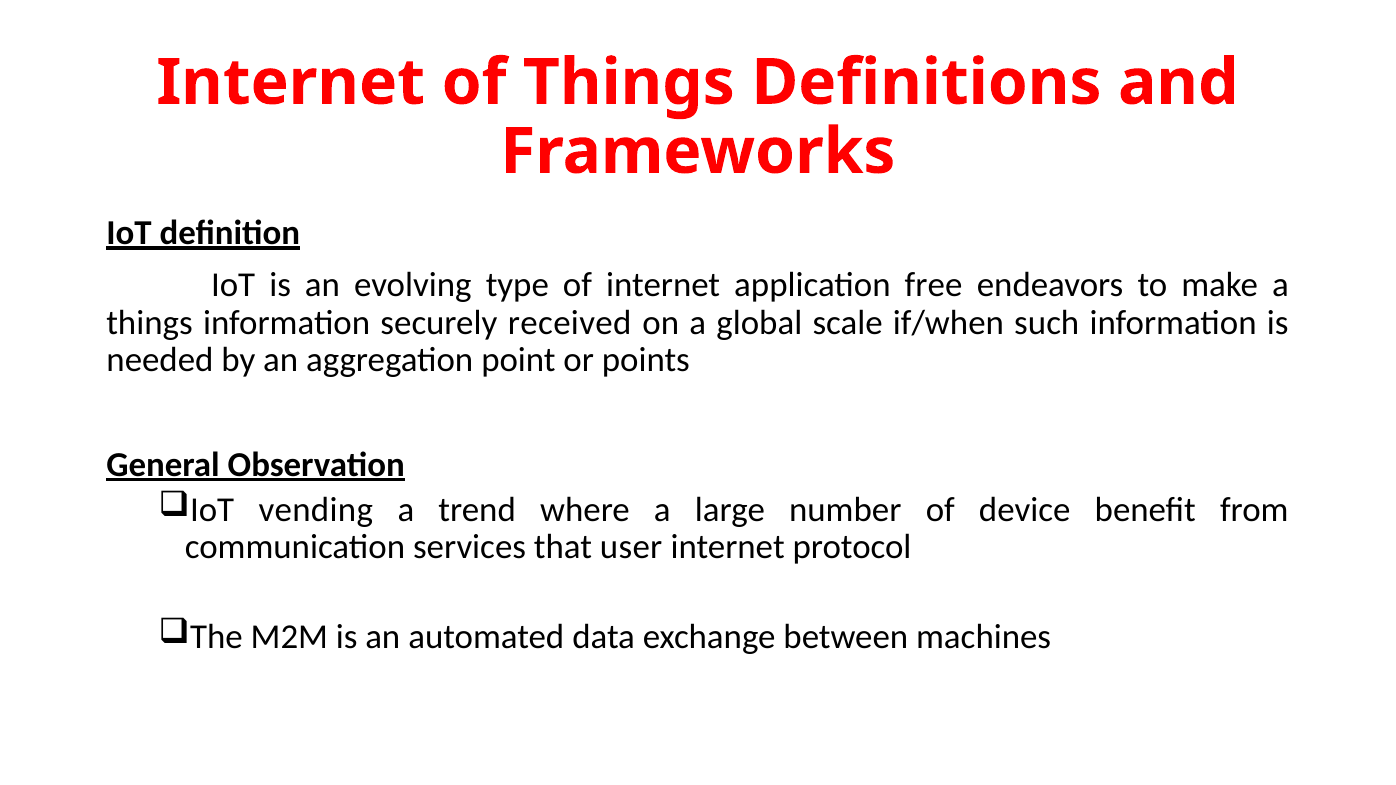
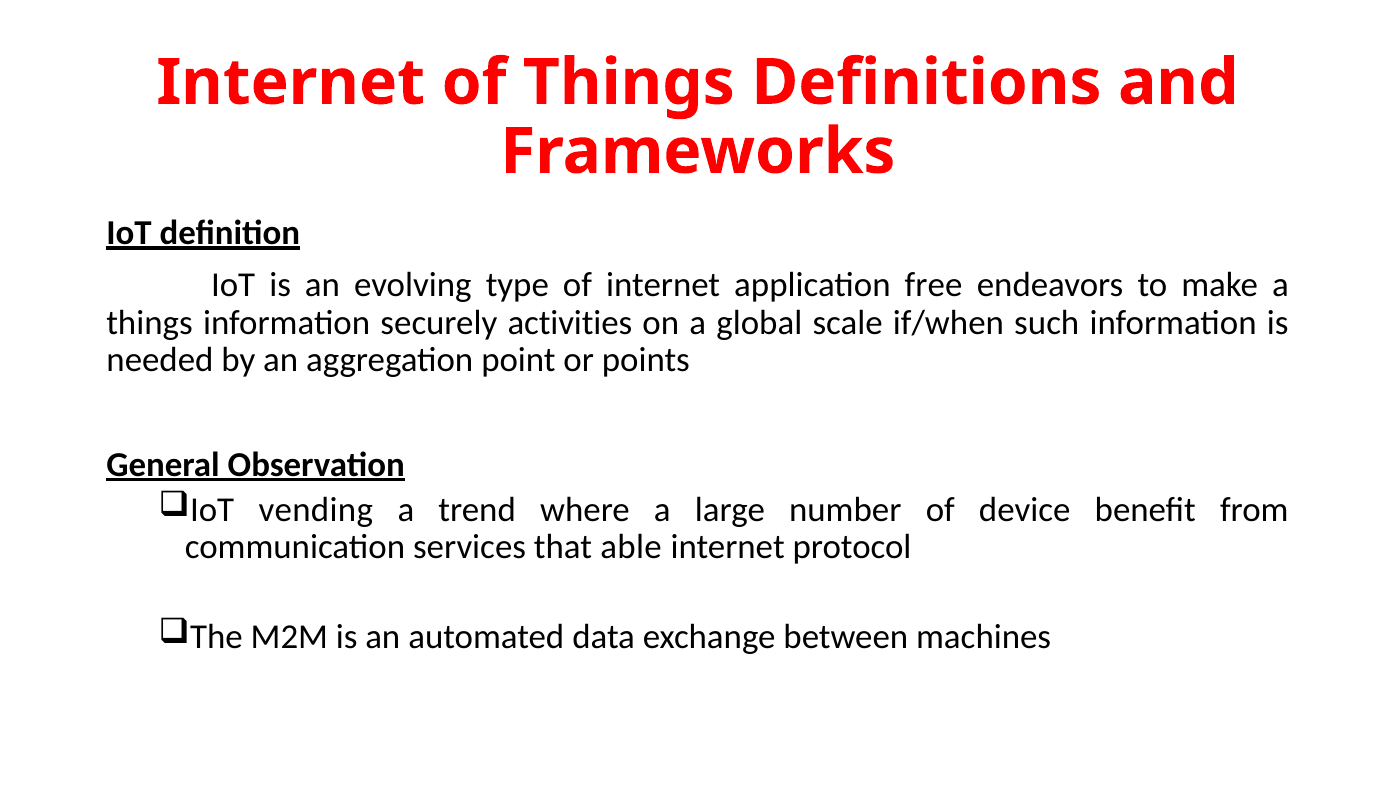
received: received -> activities (570, 323)
user: user -> able (631, 548)
